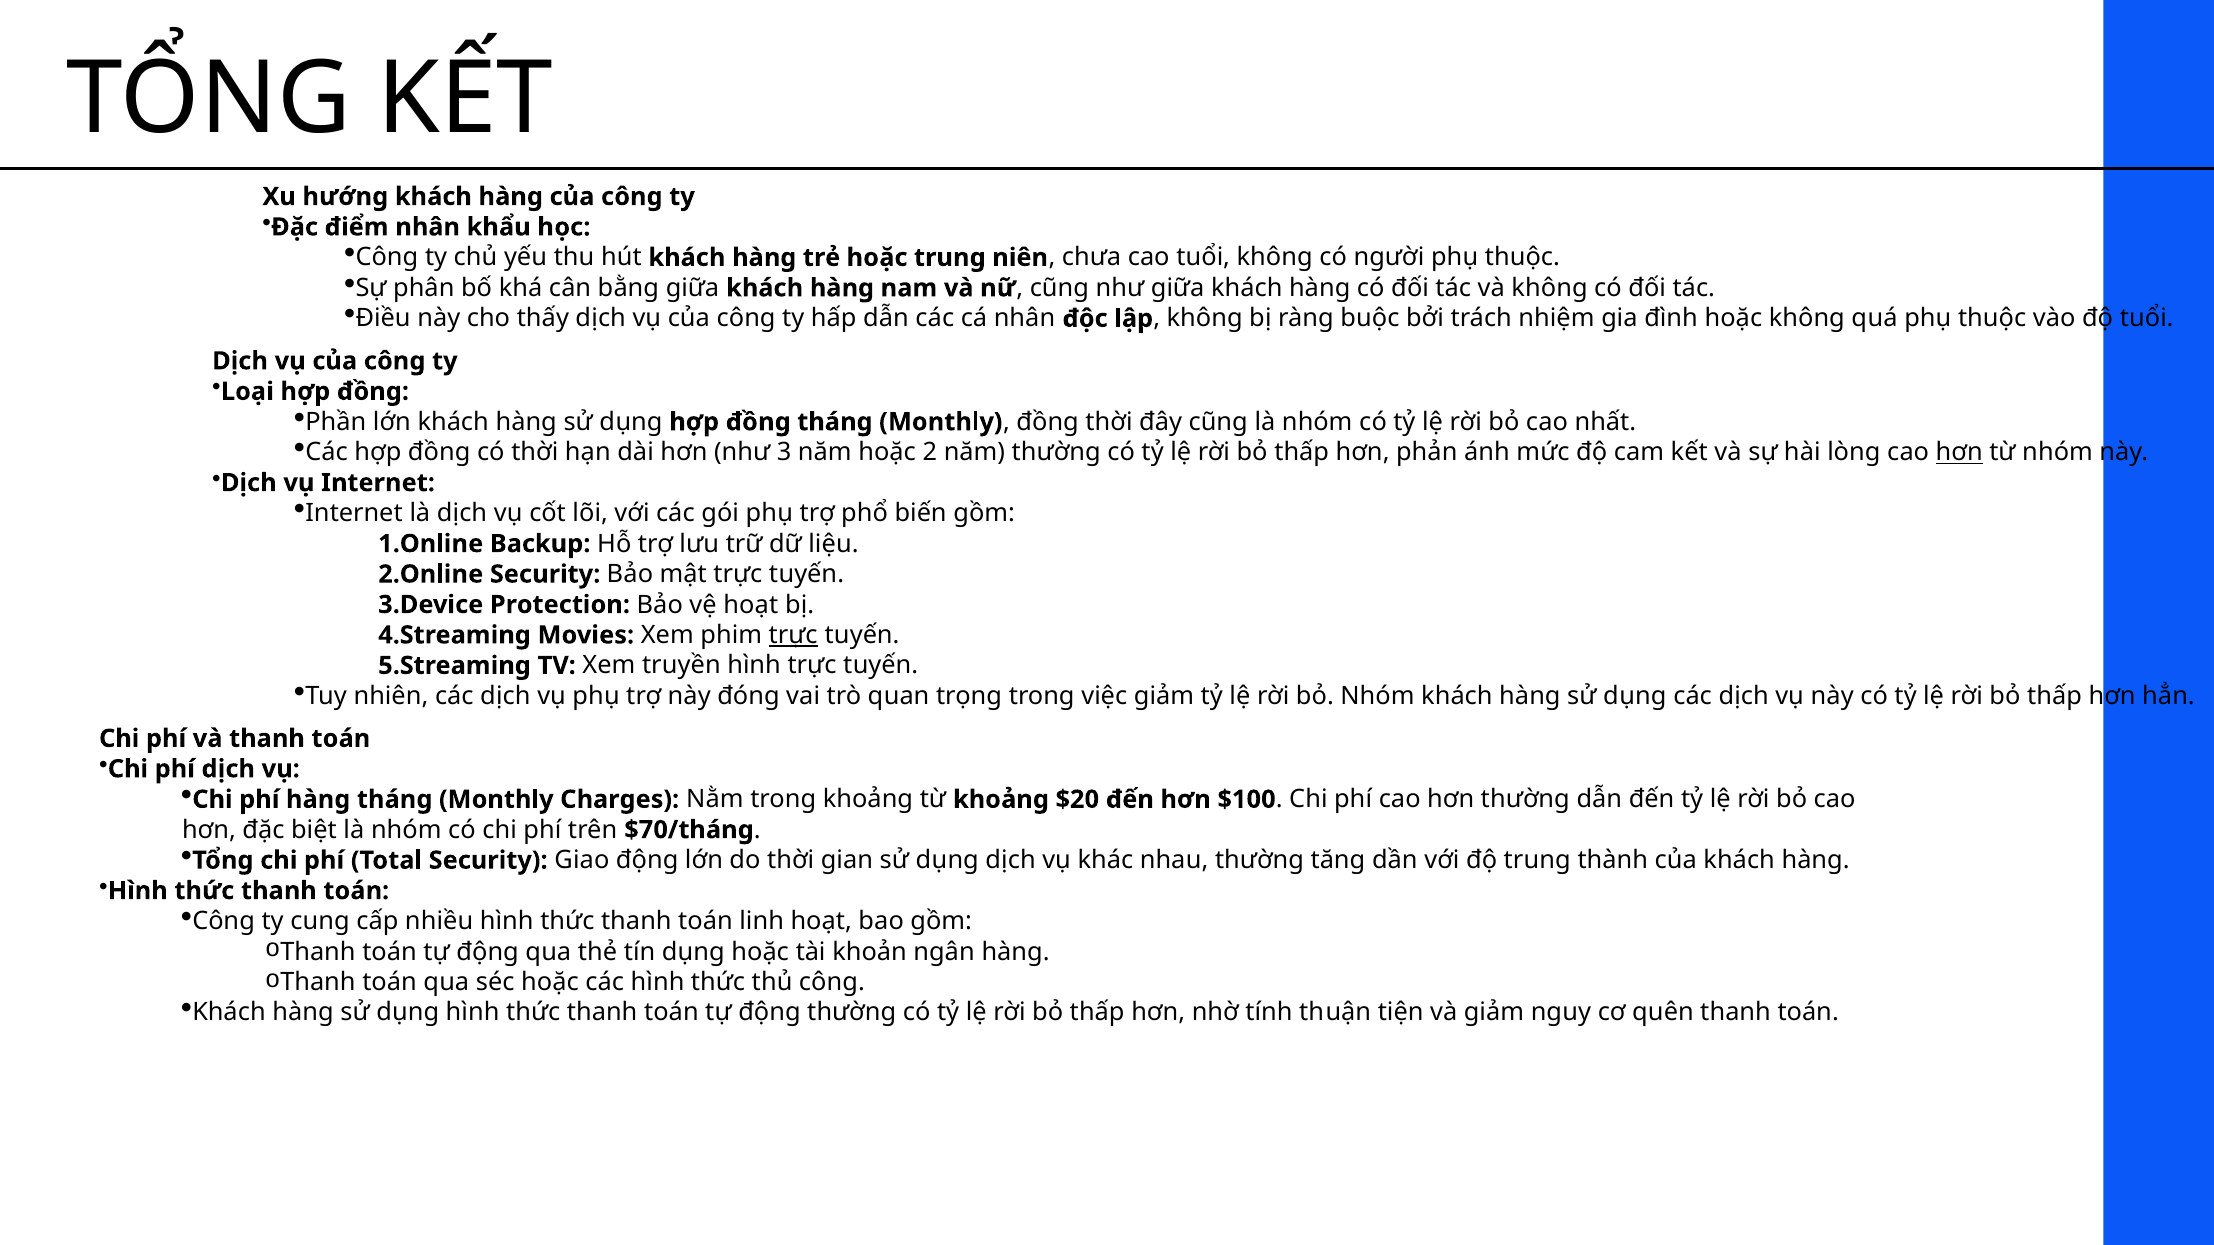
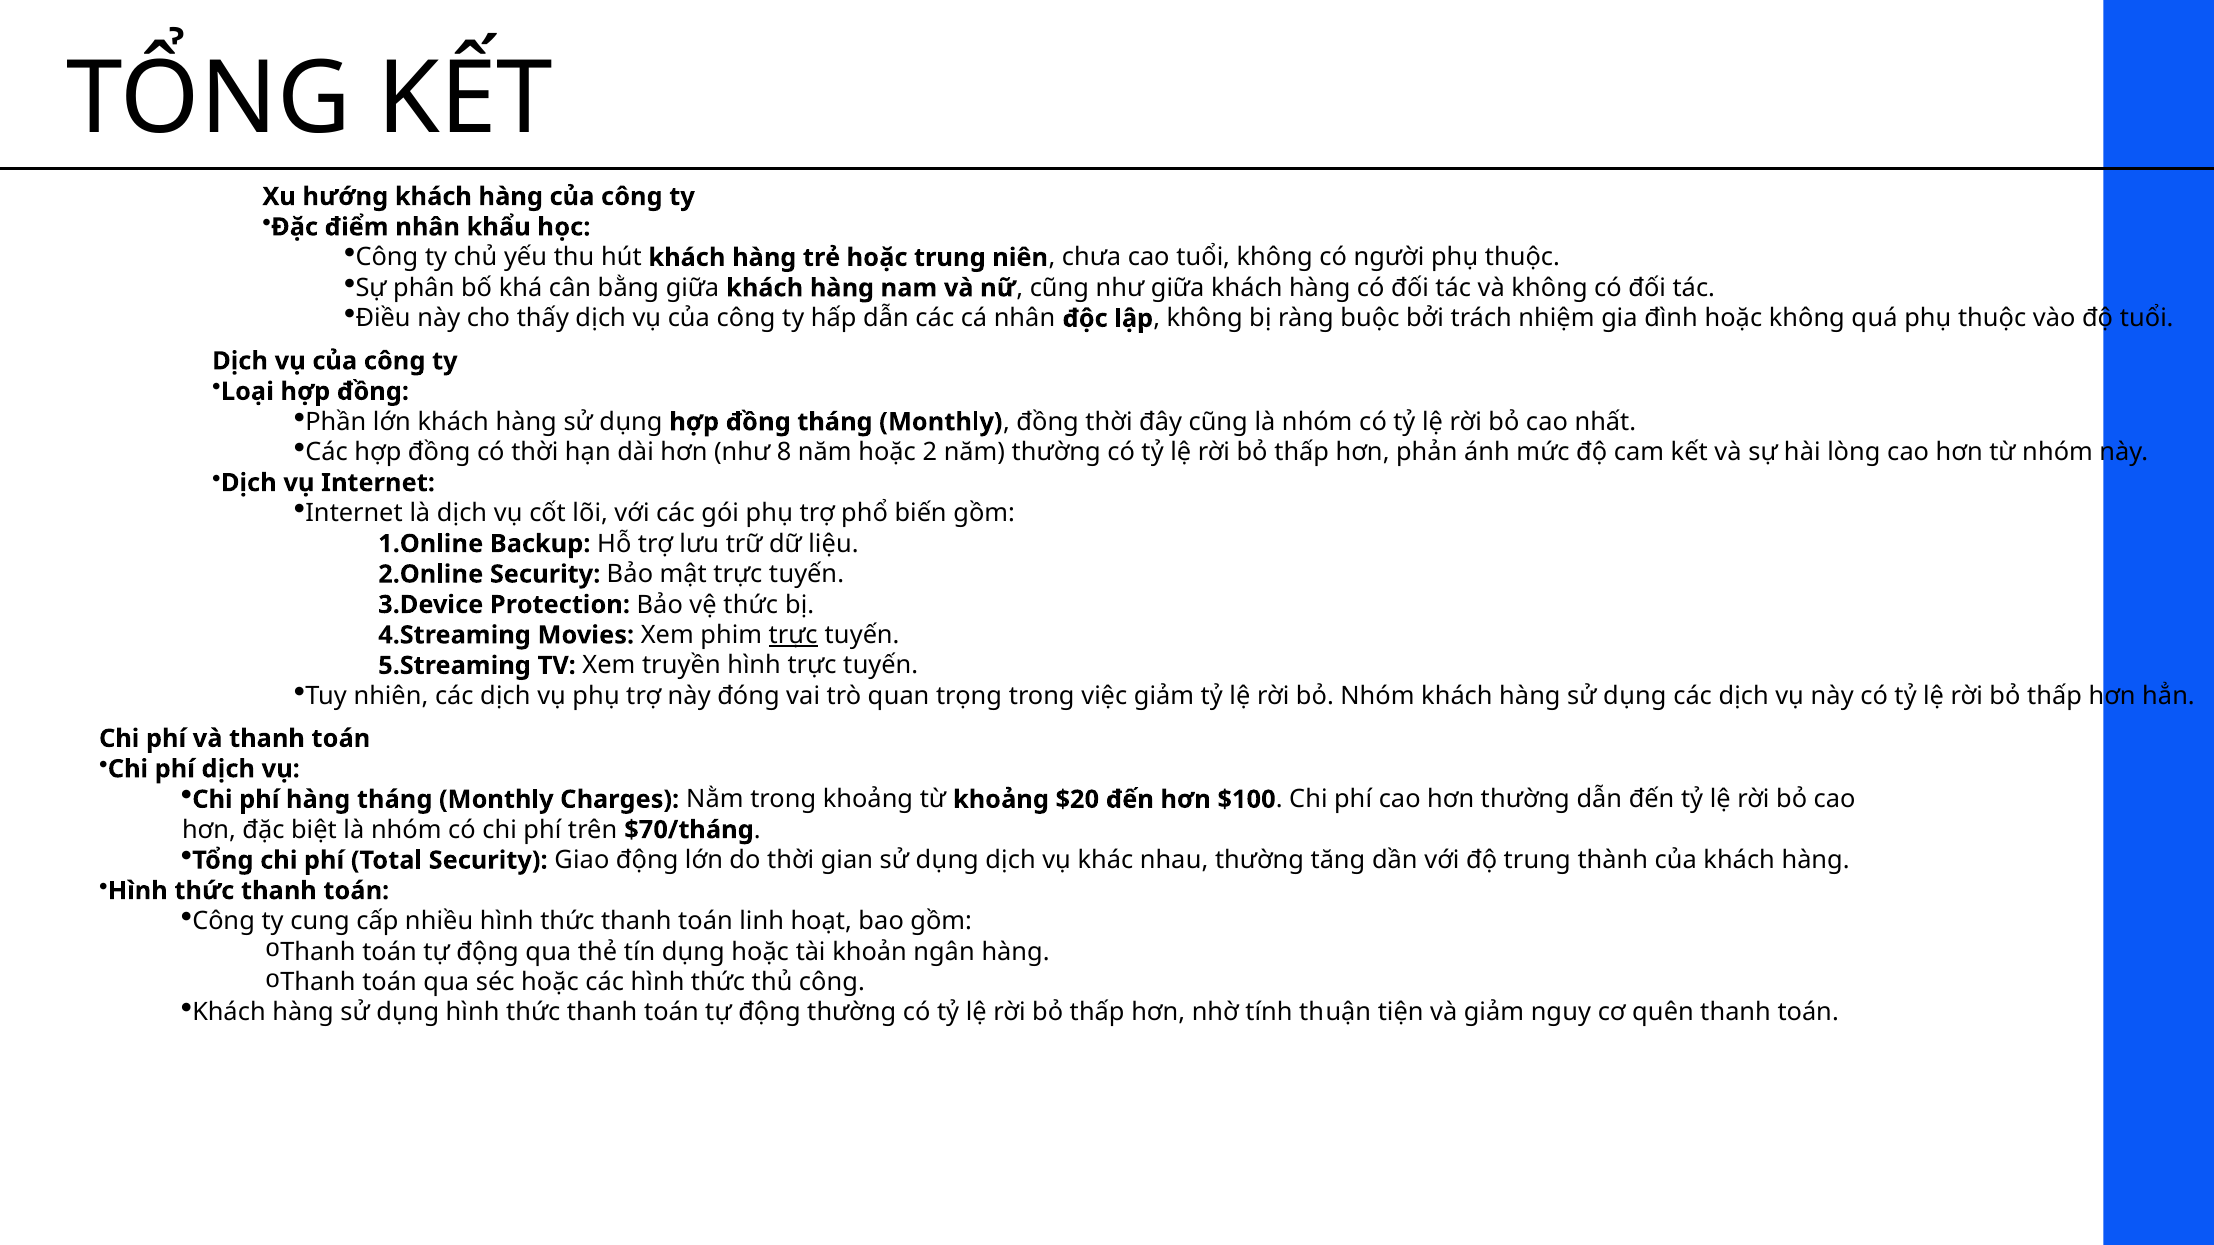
3: 3 -> 8 (784, 453)
hơn underline: present -> none (1959, 453)
vệ hoạt: hoạt -> thức (751, 605)
